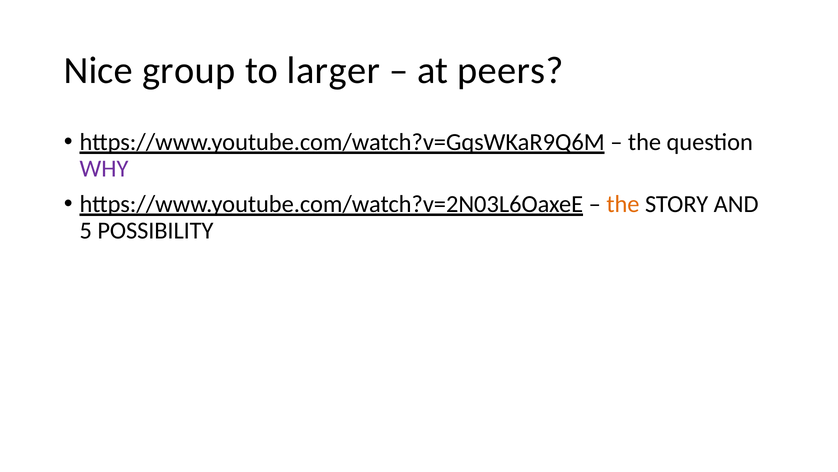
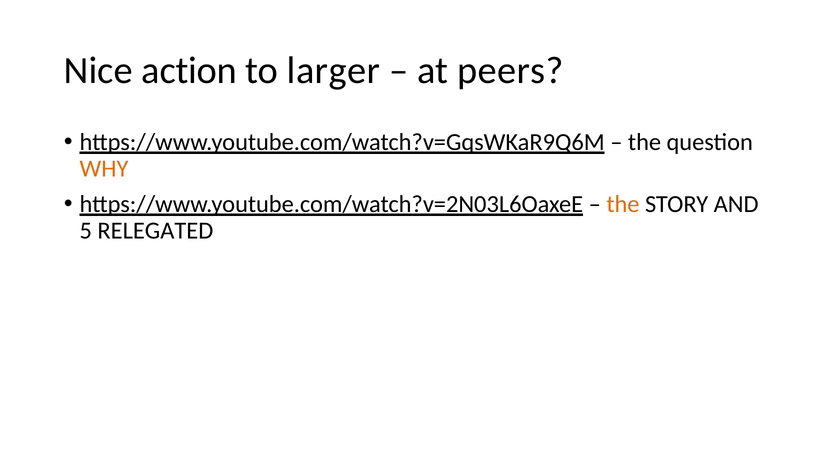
group: group -> action (189, 70)
WHY colour: purple -> orange (104, 169)
POSSIBILITY: POSSIBILITY -> RELEGATED (155, 231)
